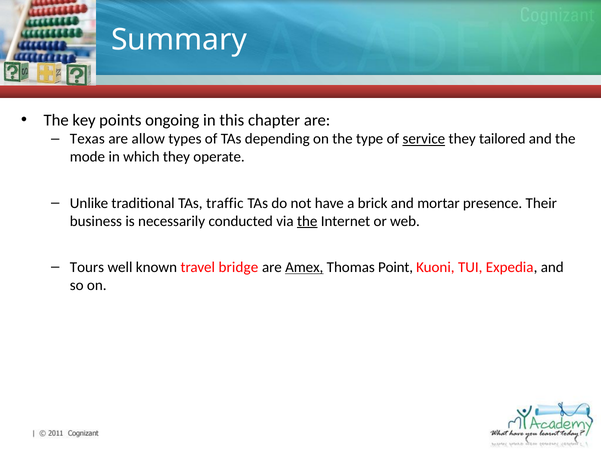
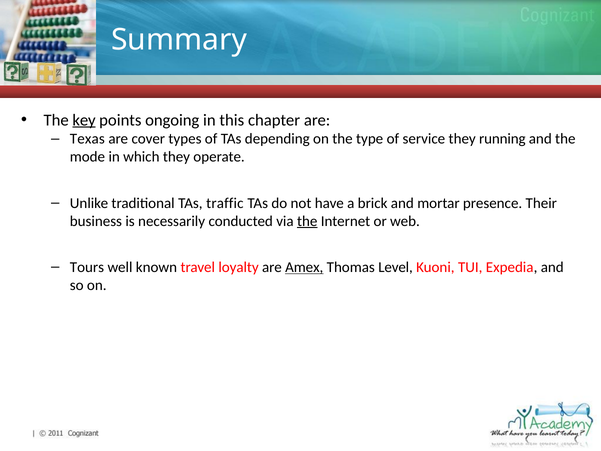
key underline: none -> present (84, 120)
allow: allow -> cover (148, 139)
service underline: present -> none (424, 139)
tailored: tailored -> running (502, 139)
bridge: bridge -> loyalty (239, 267)
Point: Point -> Level (396, 267)
